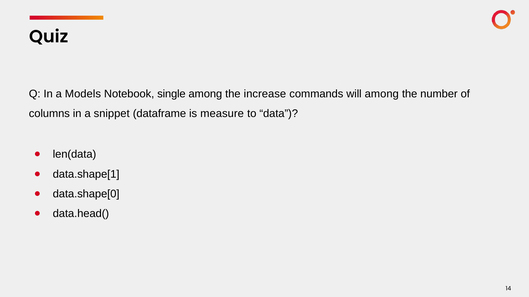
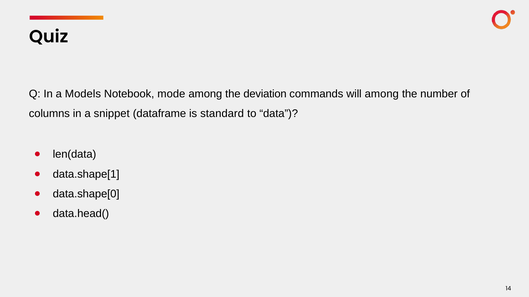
single: single -> mode (171, 94)
increase: increase -> deviation (265, 94)
measure: measure -> standard (222, 114)
